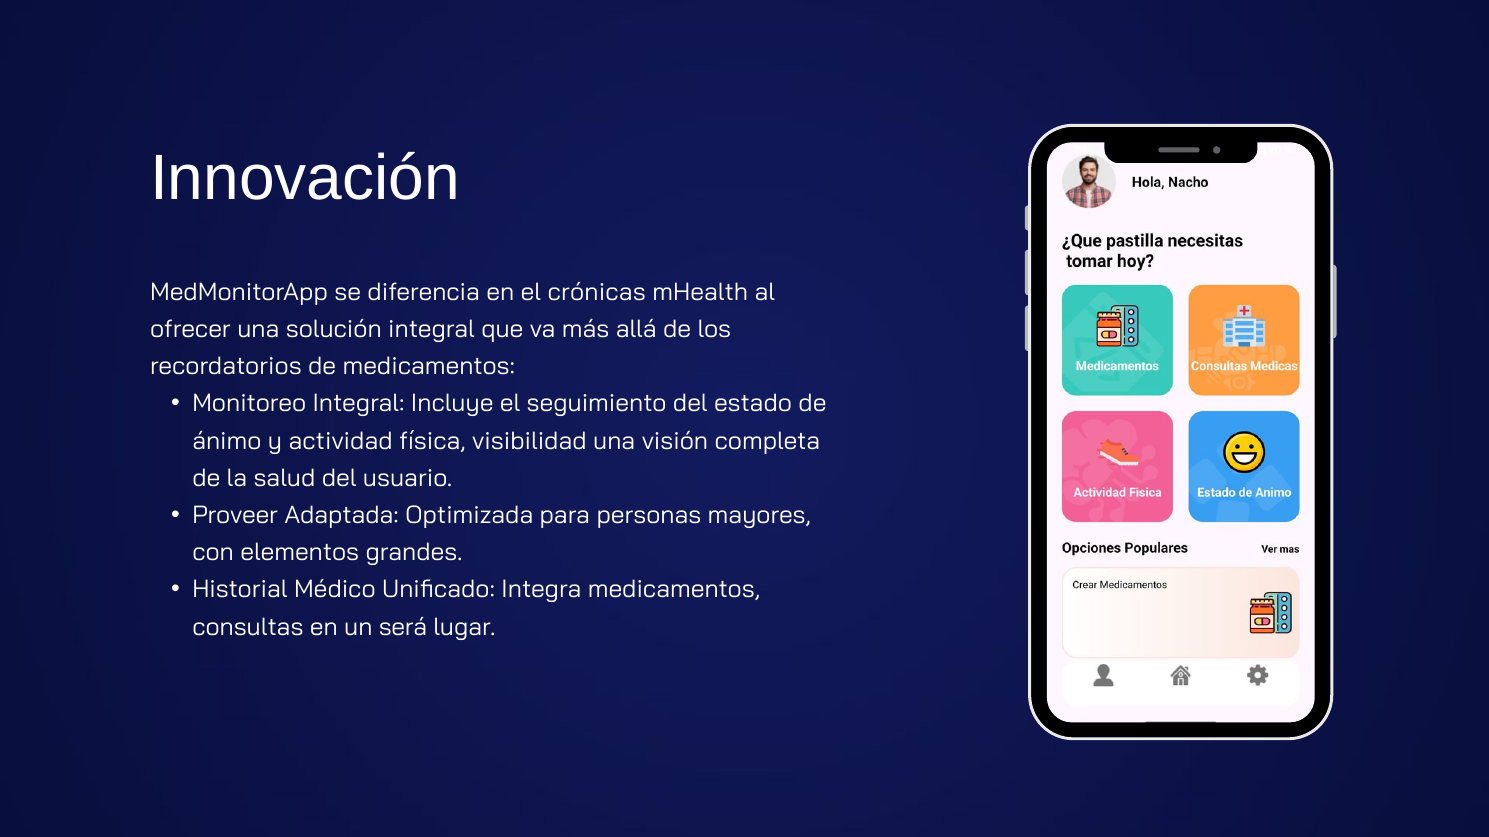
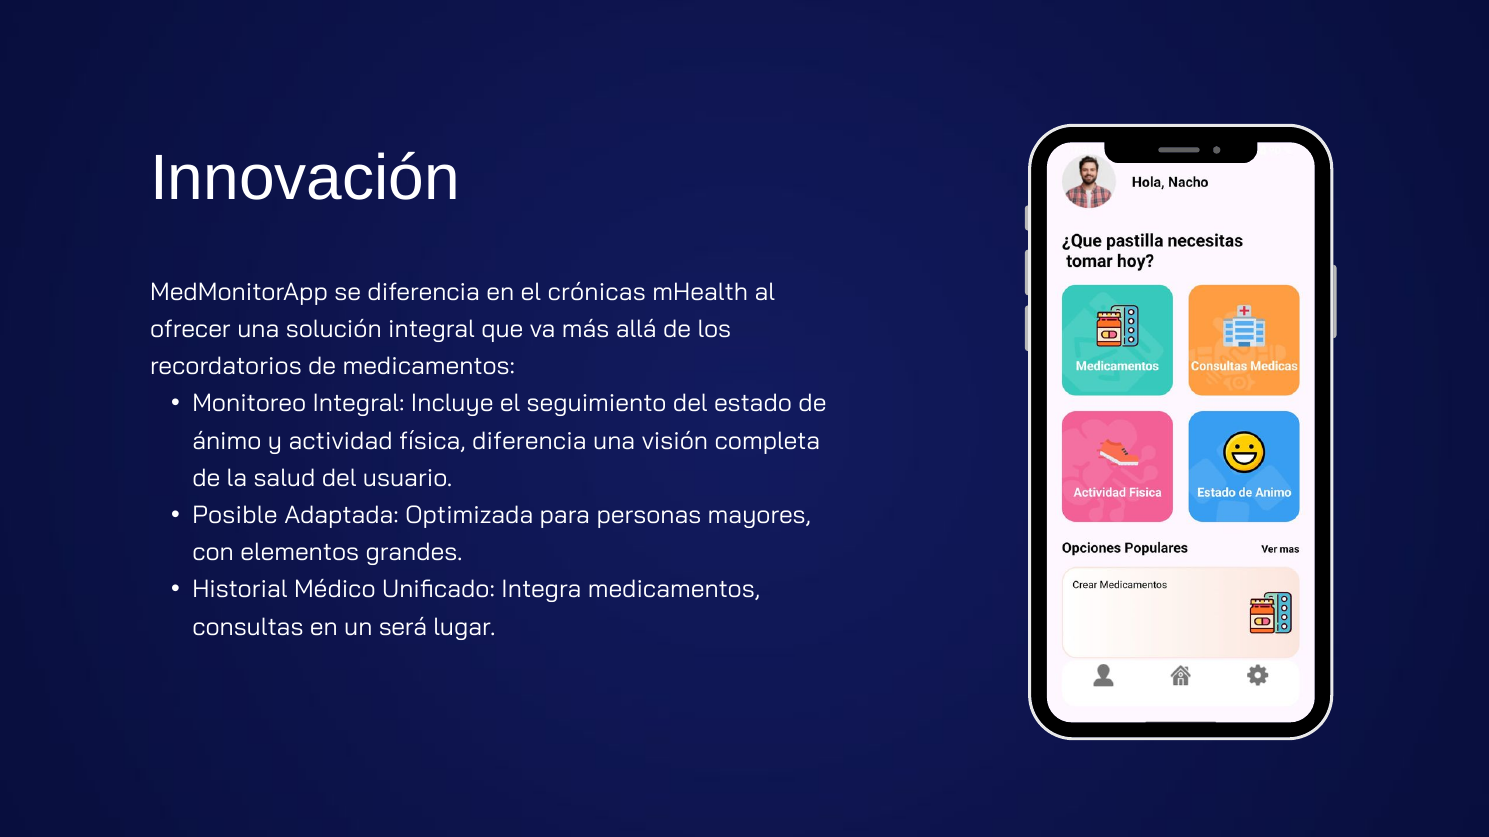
física visibilidad: visibilidad -> diferencia (529, 441)
Proveer: Proveer -> Posible (235, 516)
